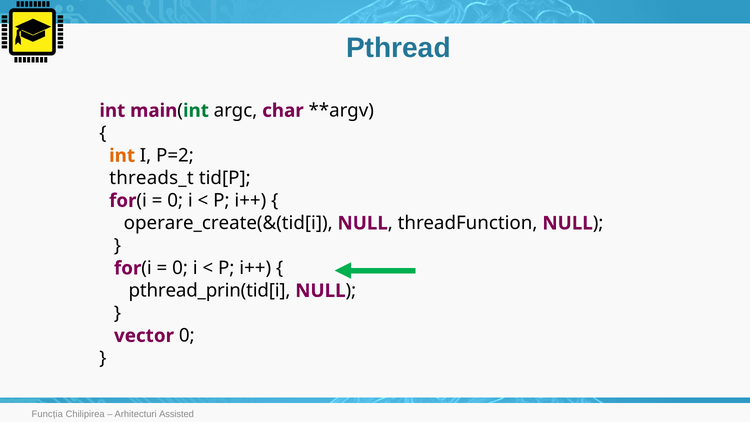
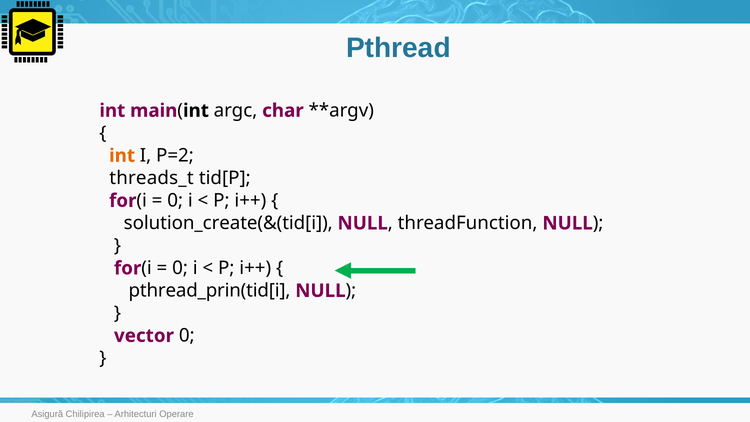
int colour: green -> black (196, 111)
operare_create(&(tid[i: operare_create(&(tid[i -> solution_create(&(tid[i (228, 223)
Funcția: Funcția -> Asigură (47, 414)
Assisted: Assisted -> Operare (176, 414)
